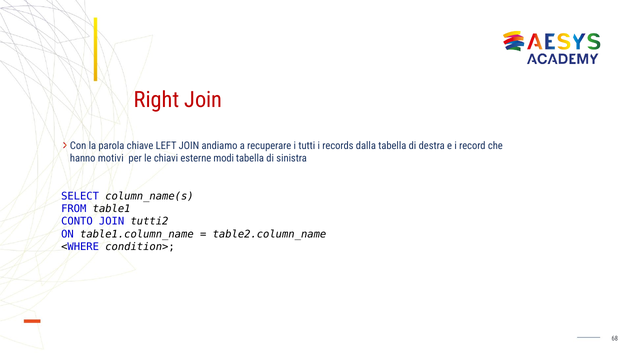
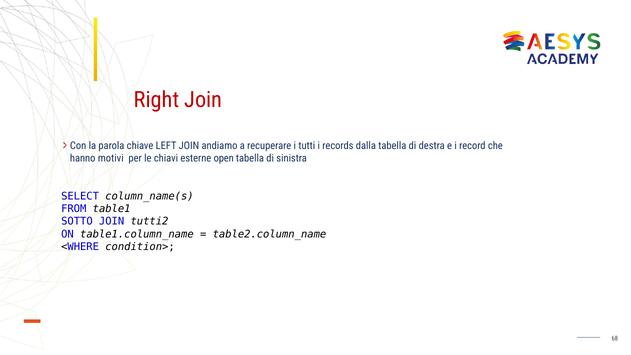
modi: modi -> open (224, 158)
CONTO: CONTO -> SOTTO (77, 221)
